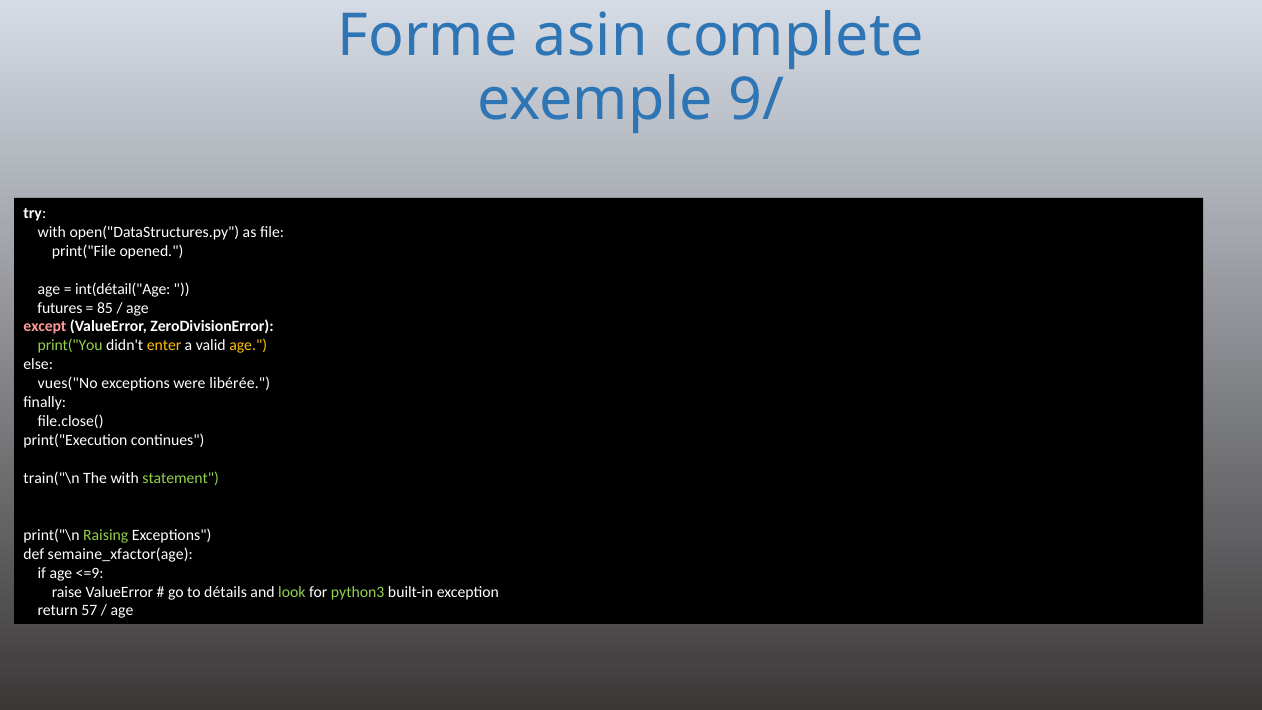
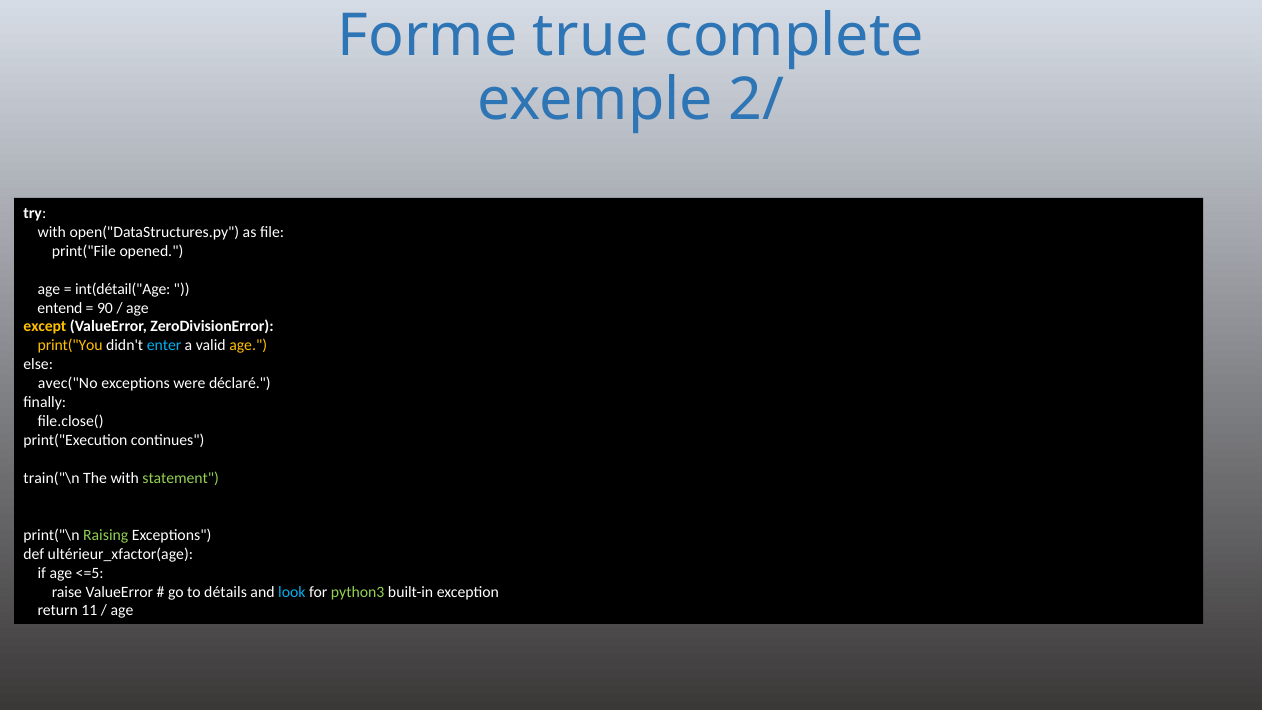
asin: asin -> true (591, 36)
9/: 9/ -> 2/ (756, 100)
futures: futures -> entend (60, 308)
85: 85 -> 90 (105, 308)
except colour: pink -> yellow (45, 327)
print("You colour: light green -> yellow (70, 346)
enter colour: yellow -> light blue (164, 346)
vues("No: vues("No -> avec("No (68, 383)
libérée: libérée -> déclaré (240, 383)
semaine_xfactor(age: semaine_xfactor(age -> ultérieur_xfactor(age (120, 554)
<=9: <=9 -> <=5 (90, 573)
look colour: light green -> light blue (292, 592)
57: 57 -> 11 (89, 611)
